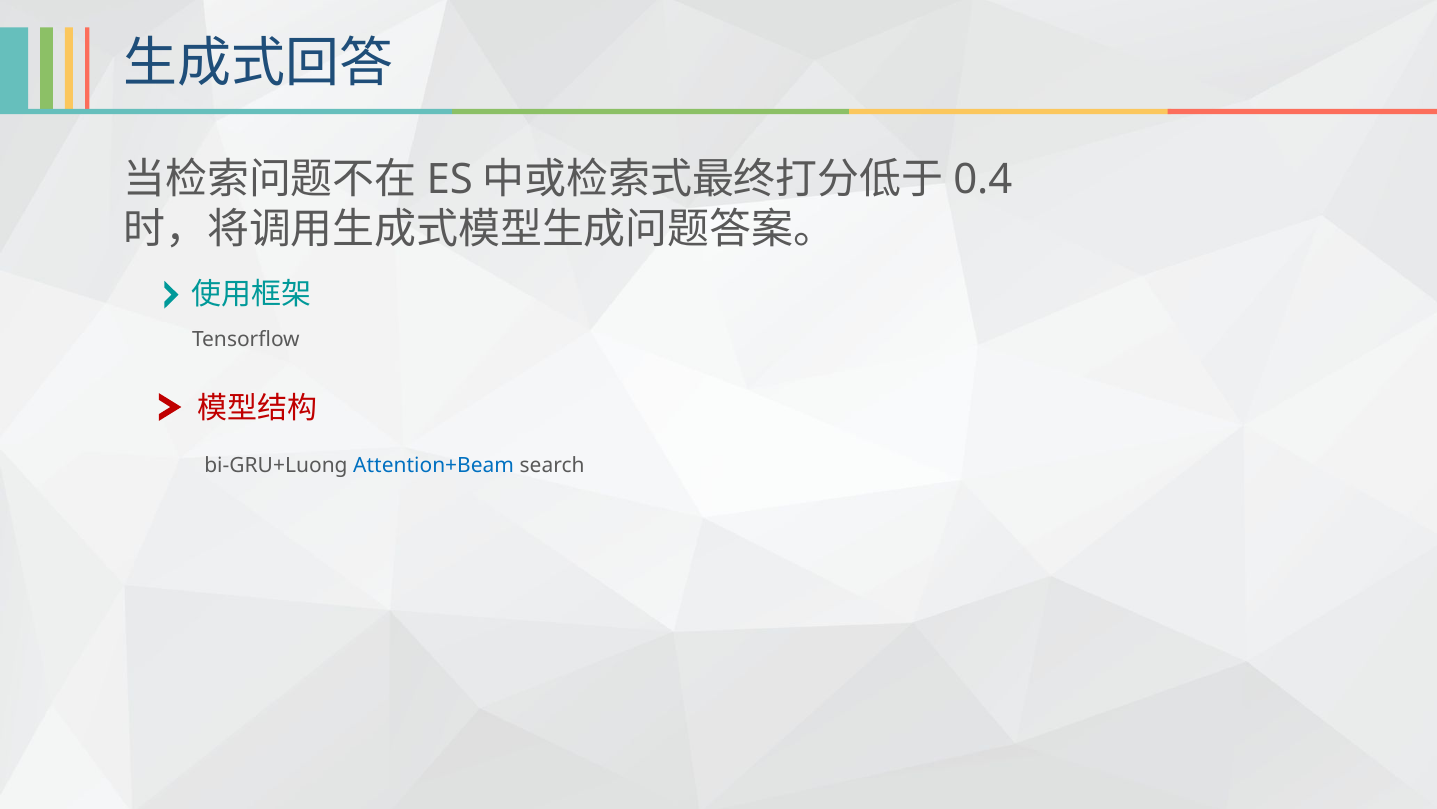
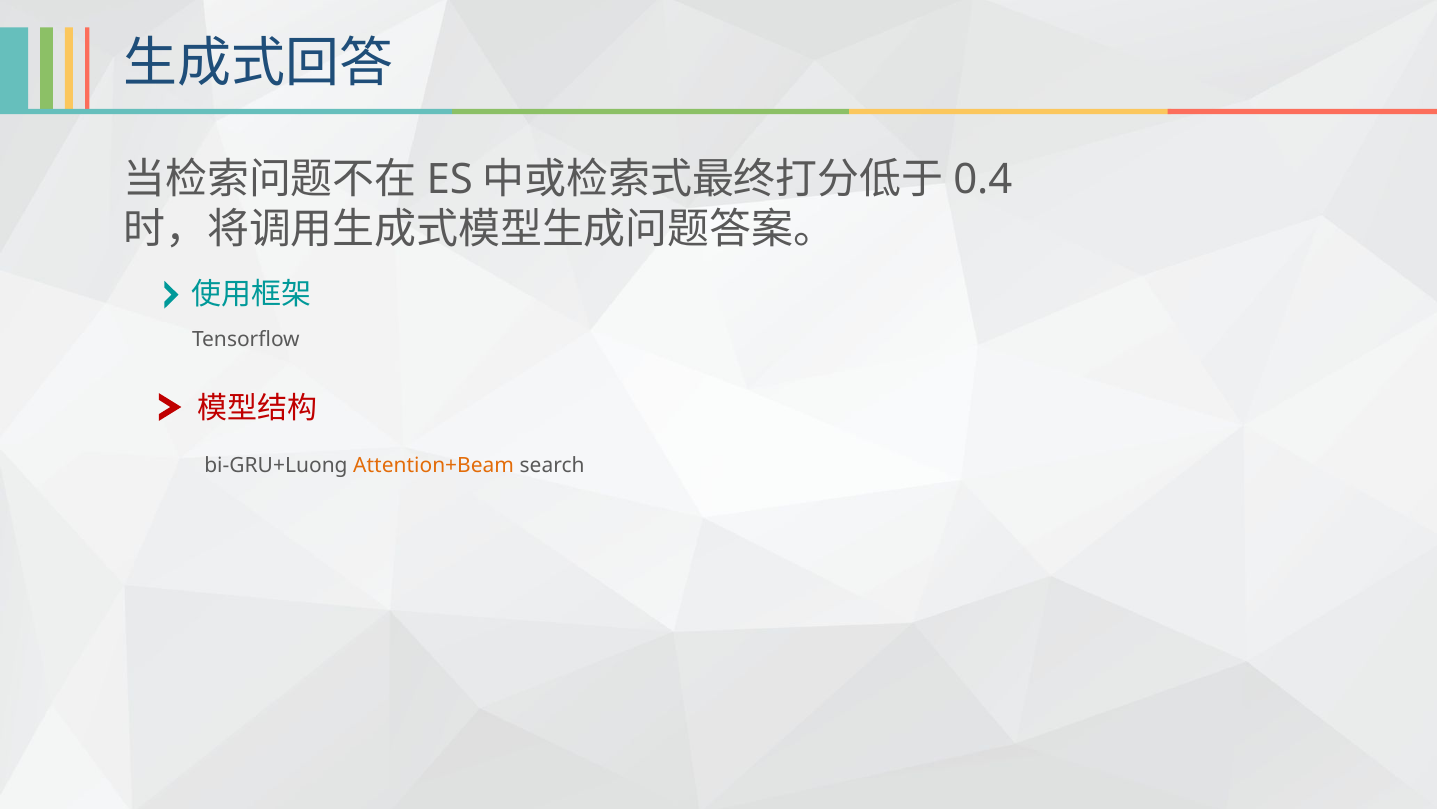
Attention+Beam colour: blue -> orange (434, 466)
